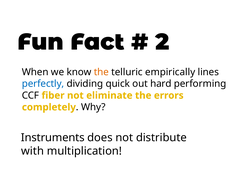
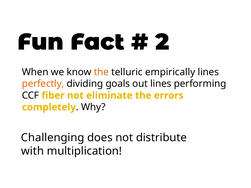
perfectly colour: blue -> orange (43, 84)
quick: quick -> goals (118, 84)
out hard: hard -> lines (161, 84)
Instruments: Instruments -> Challenging (53, 138)
